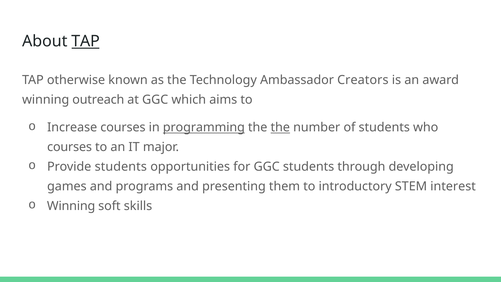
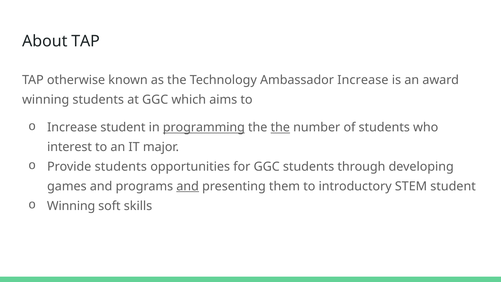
TAP underline: present -> none (86, 41)
Ambassador Creators: Creators -> Increase (363, 80)
winning outreach: outreach -> students (98, 99)
Increase courses: courses -> student (123, 127)
courses: courses -> interest (70, 147)
and underline: none -> present (188, 186)
STEM interest: interest -> student (453, 186)
